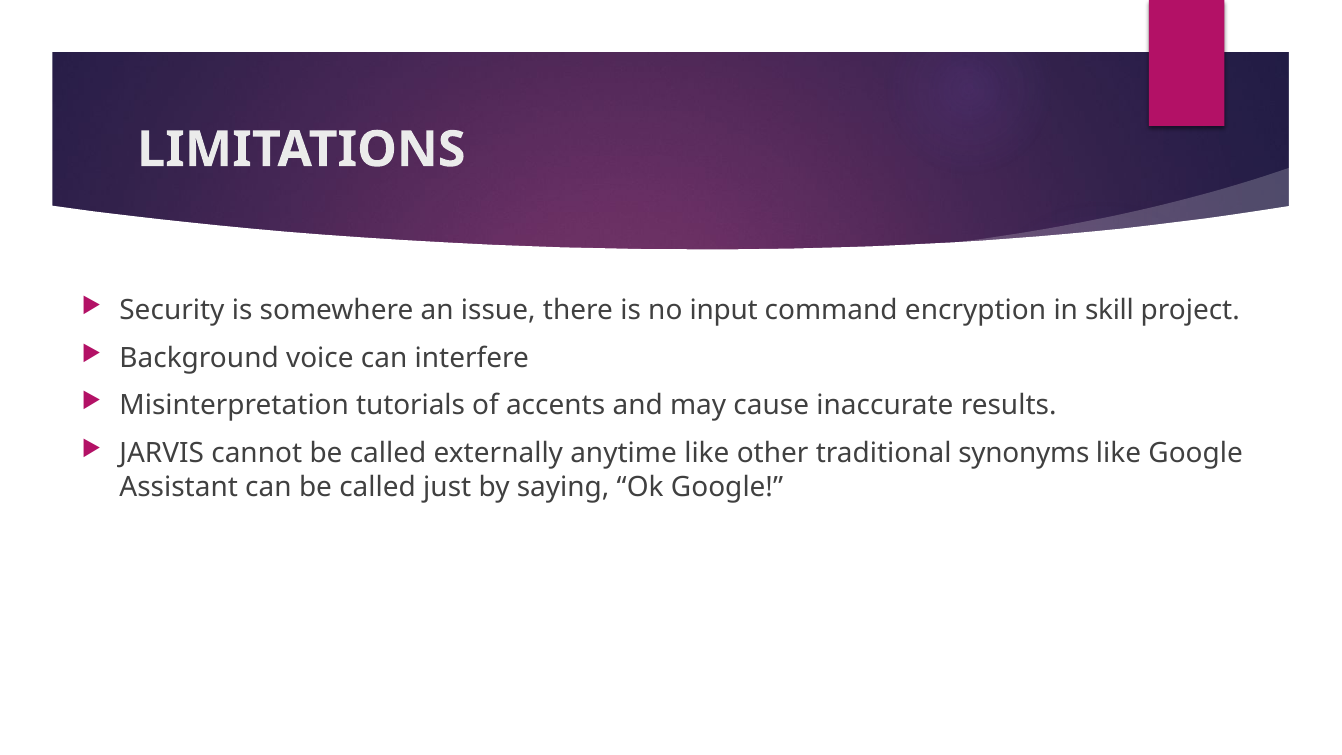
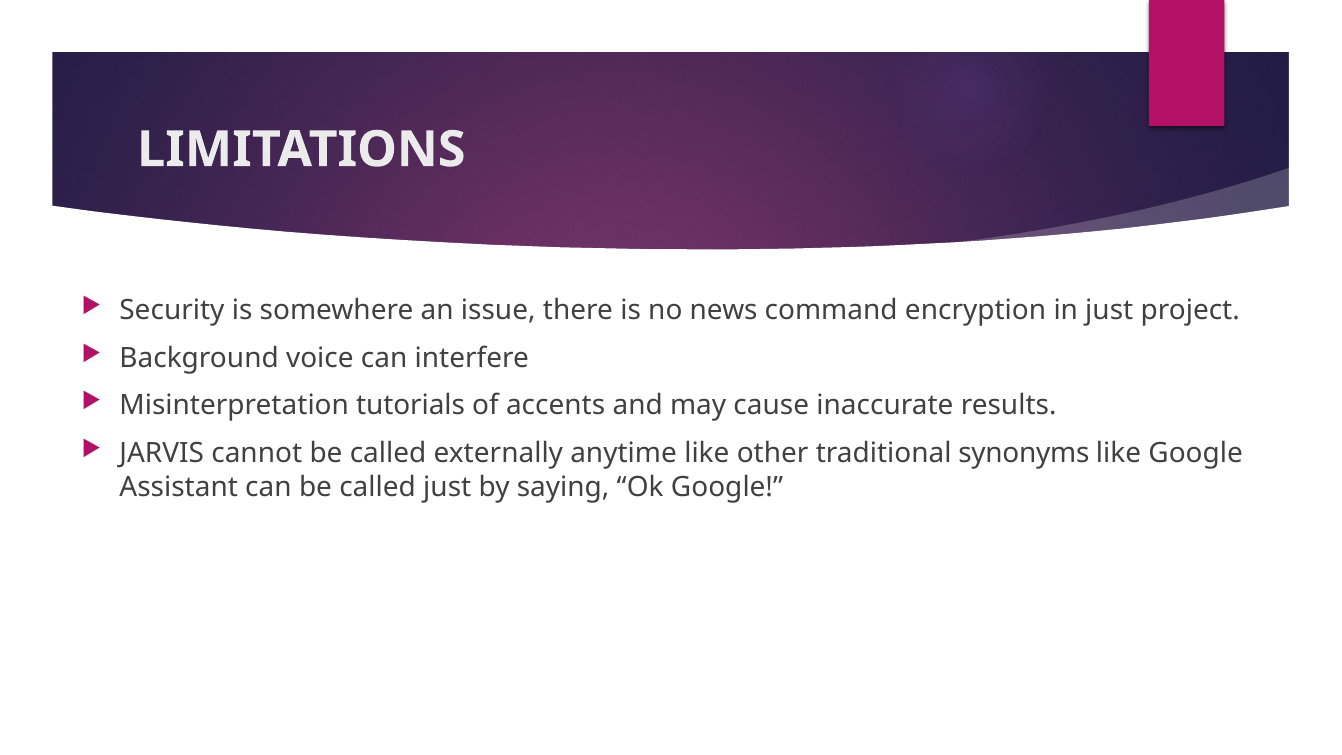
input: input -> news (724, 310)
in skill: skill -> just (1109, 310)
